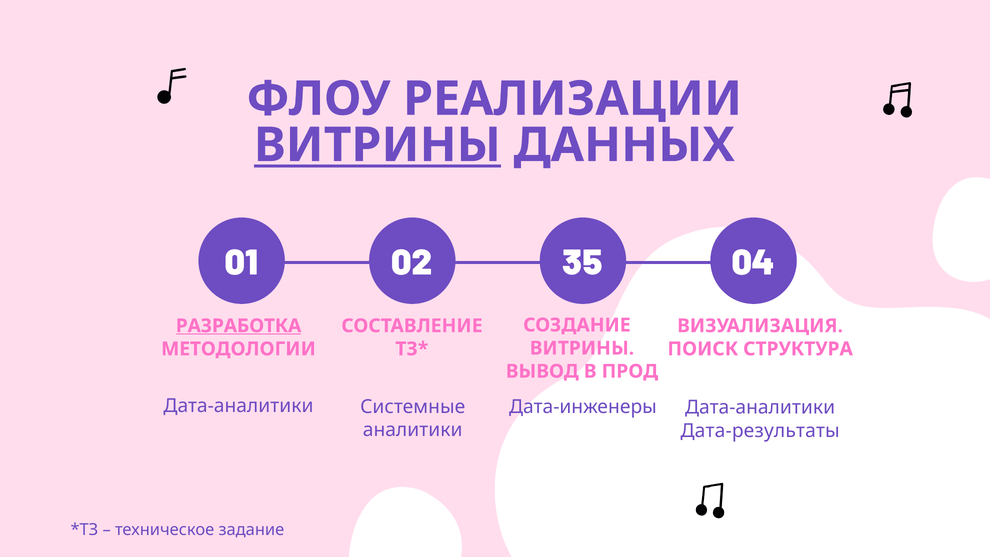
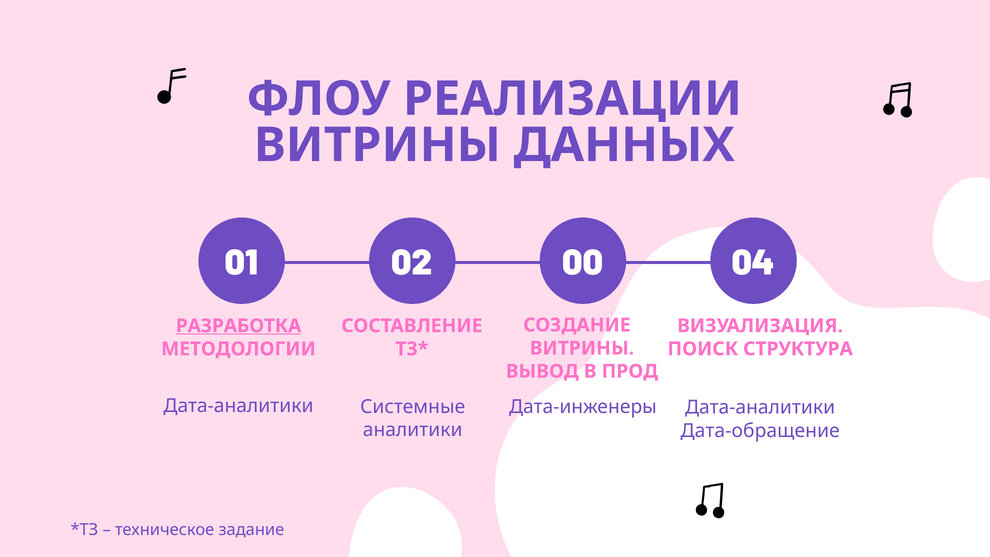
ВИТРИНЫ underline: present -> none (377, 145)
35: 35 -> 00 (583, 263)
Дата-результаты: Дата-результаты -> Дата-обращение (760, 431)
